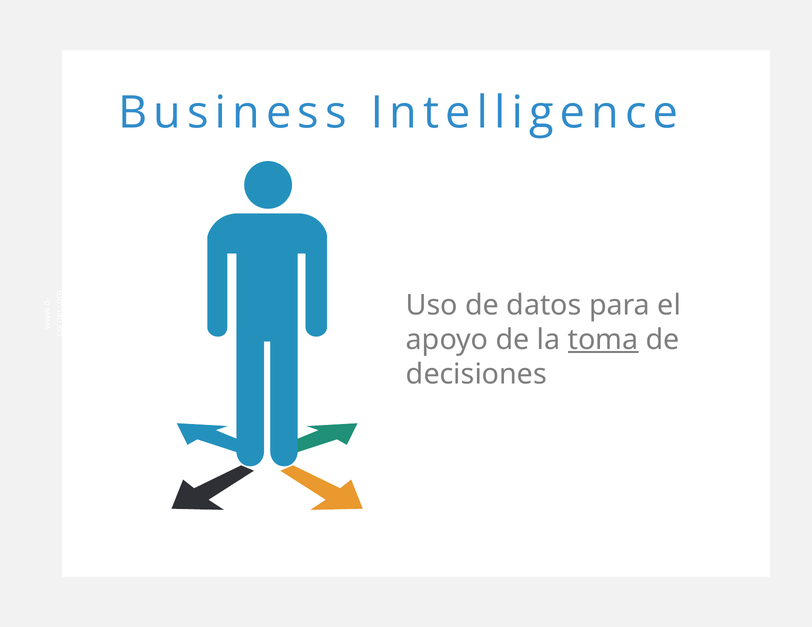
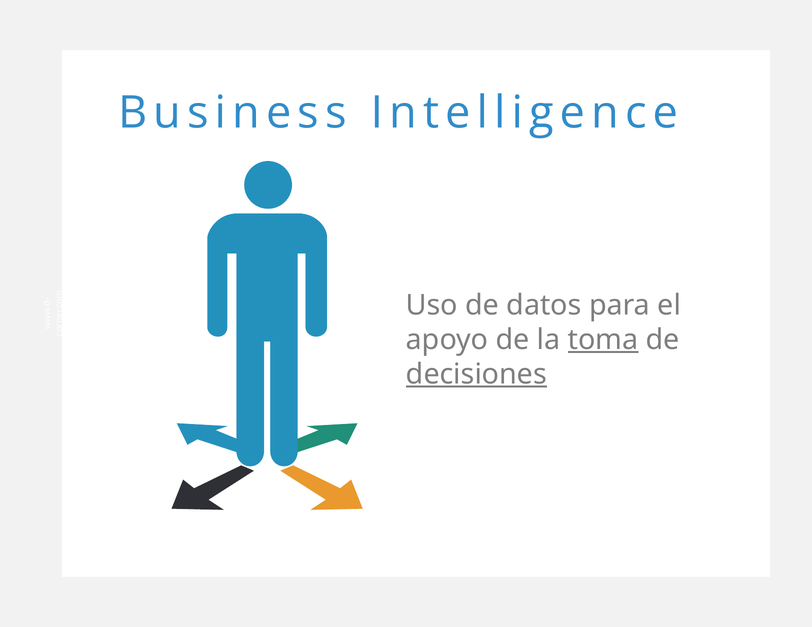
decisiones underline: none -> present (476, 374)
